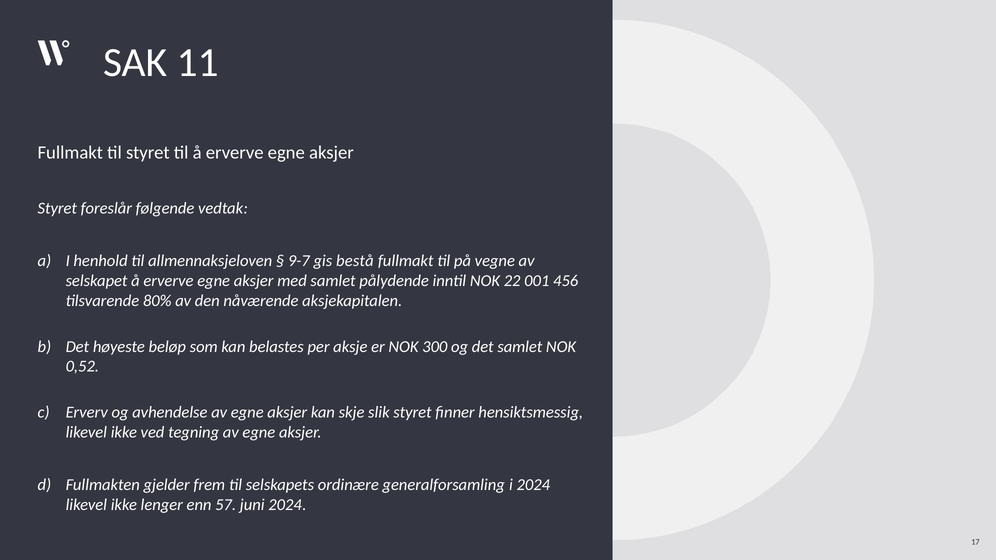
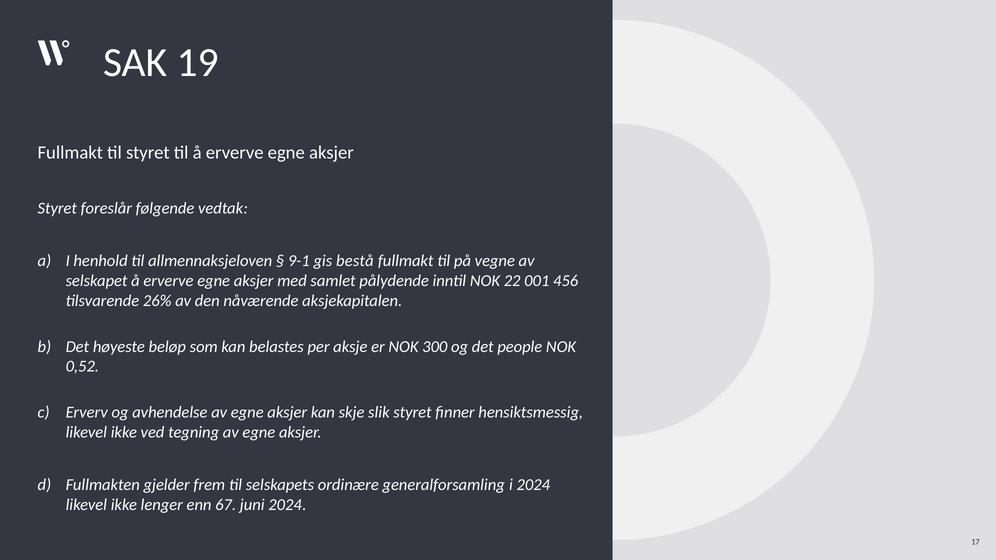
11: 11 -> 19 (198, 63)
9-7: 9-7 -> 9-1 (299, 261)
80%: 80% -> 26% (157, 301)
det samlet: samlet -> people (520, 347)
57: 57 -> 67 (226, 505)
